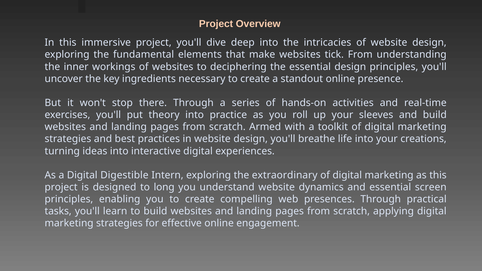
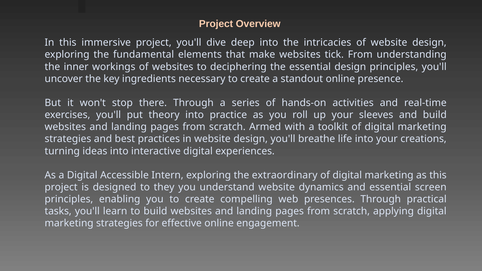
Digestible: Digestible -> Accessible (124, 175)
long: long -> they (164, 187)
